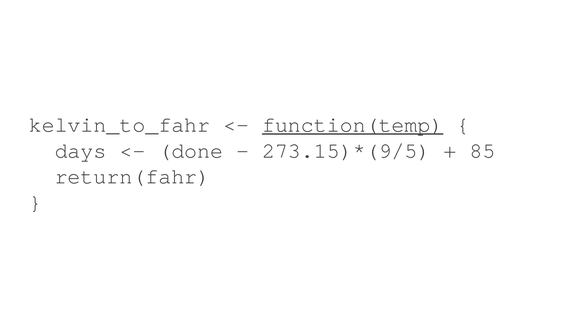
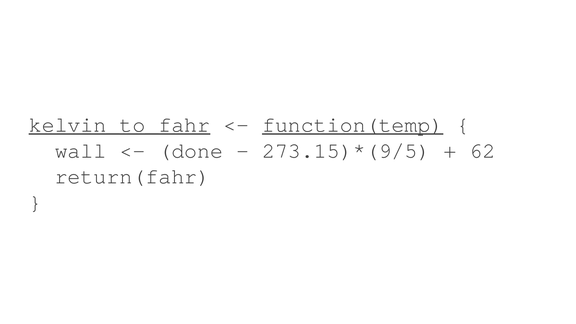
kelvin_to_fahr underline: none -> present (119, 125)
days: days -> wall (81, 151)
85: 85 -> 62 (482, 151)
